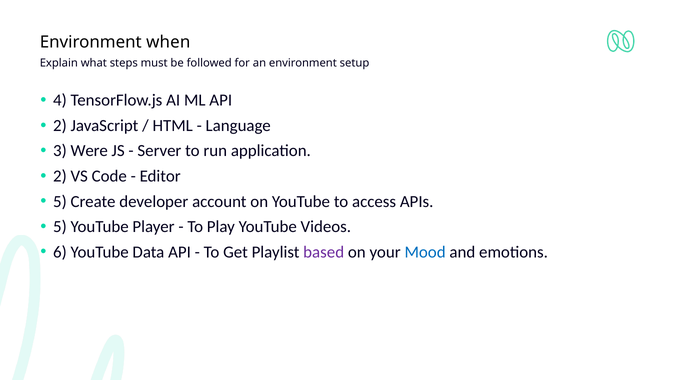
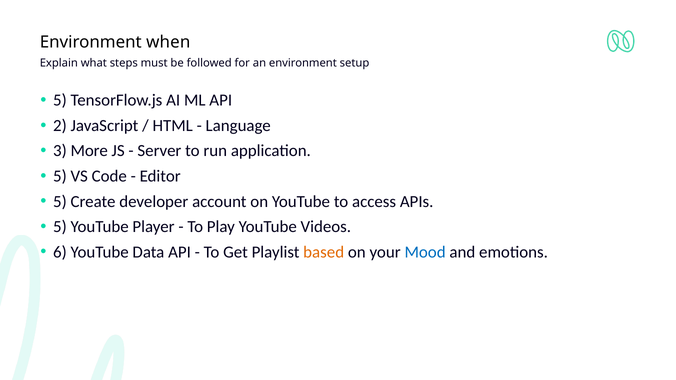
4: 4 -> 5 (60, 100)
Were: Were -> More (89, 151)
2: 2 -> 5 (60, 176)
based colour: purple -> orange (324, 252)
